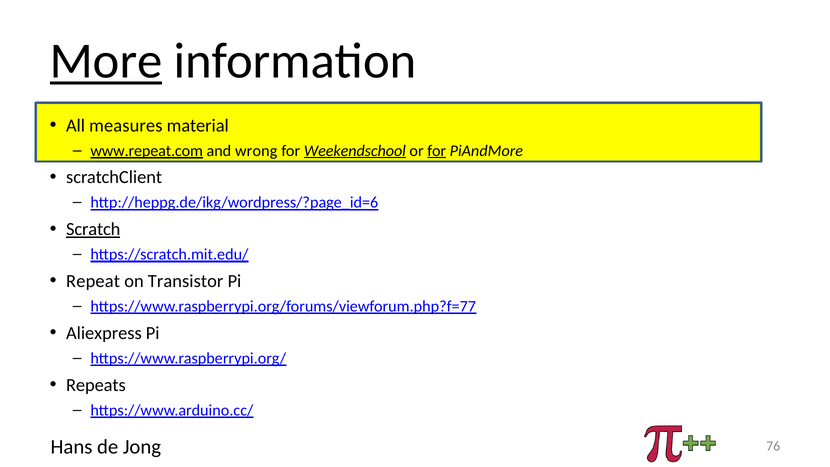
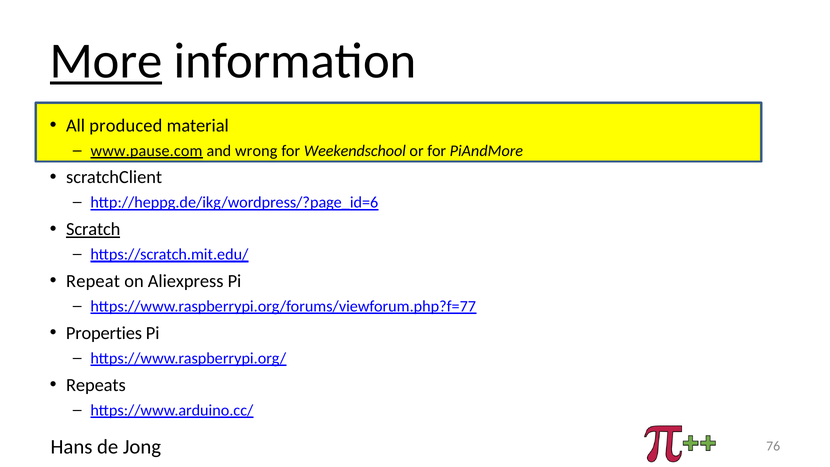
measures: measures -> produced (126, 125)
www.repeat.com: www.repeat.com -> www.pause.com (147, 151)
Weekendschool underline: present -> none (355, 151)
for underline: present -> none (437, 151)
Transistor: Transistor -> Aliexpress (186, 281)
Aliexpress: Aliexpress -> Properties (104, 333)
